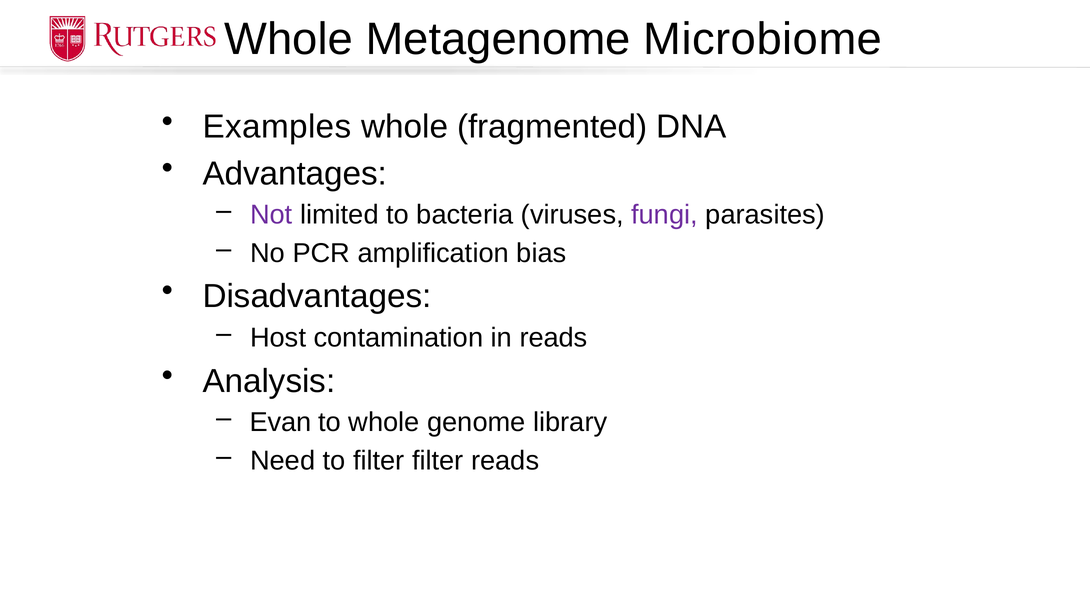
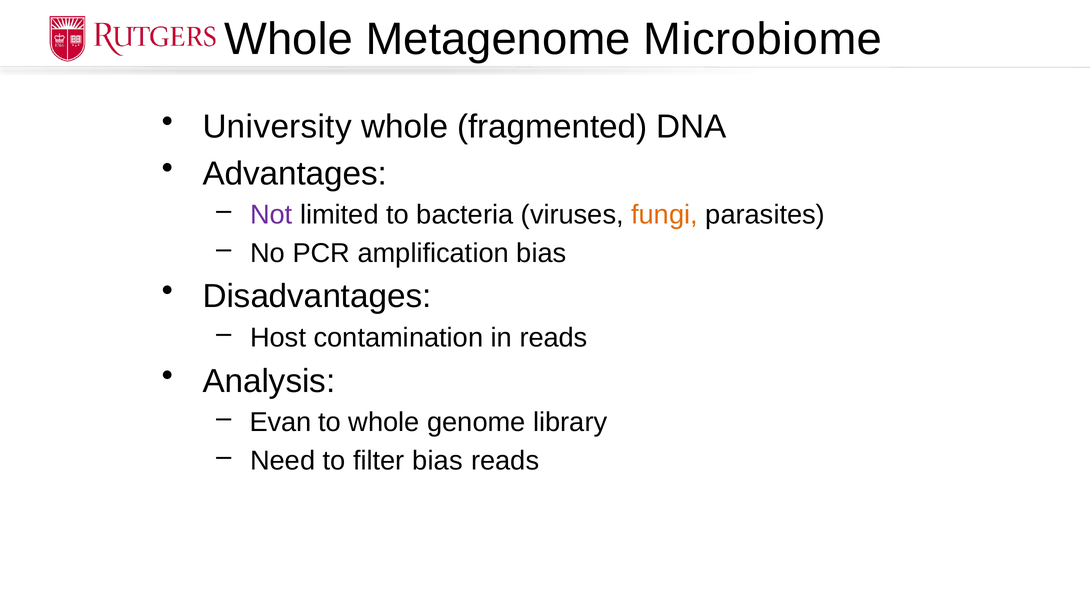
Examples: Examples -> University (277, 127)
fungi colour: purple -> orange (665, 215)
filter filter: filter -> bias (438, 461)
